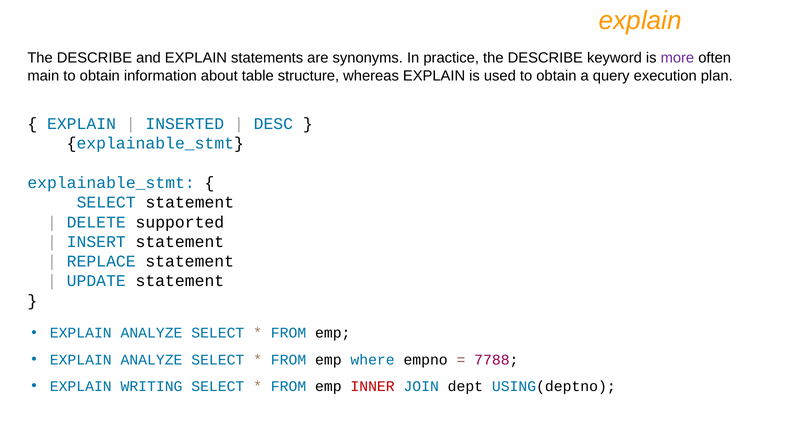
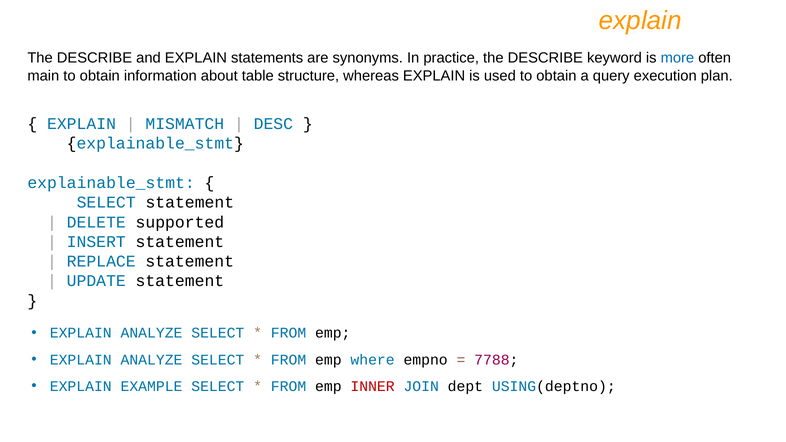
more colour: purple -> blue (677, 58)
INSERTED: INSERTED -> MISMATCH (185, 124)
WRITING: WRITING -> EXAMPLE (151, 386)
